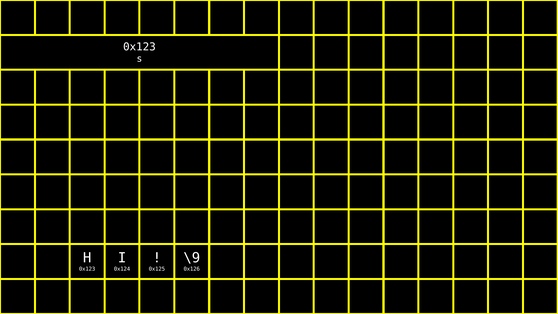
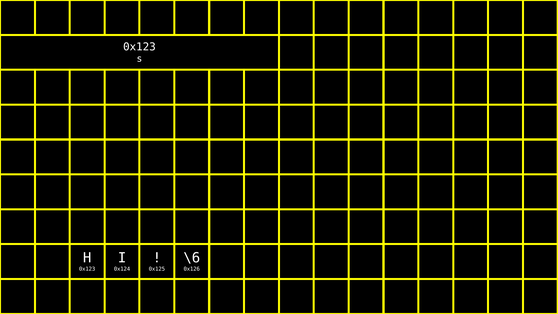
\9: \9 -> \6 (192, 258)
